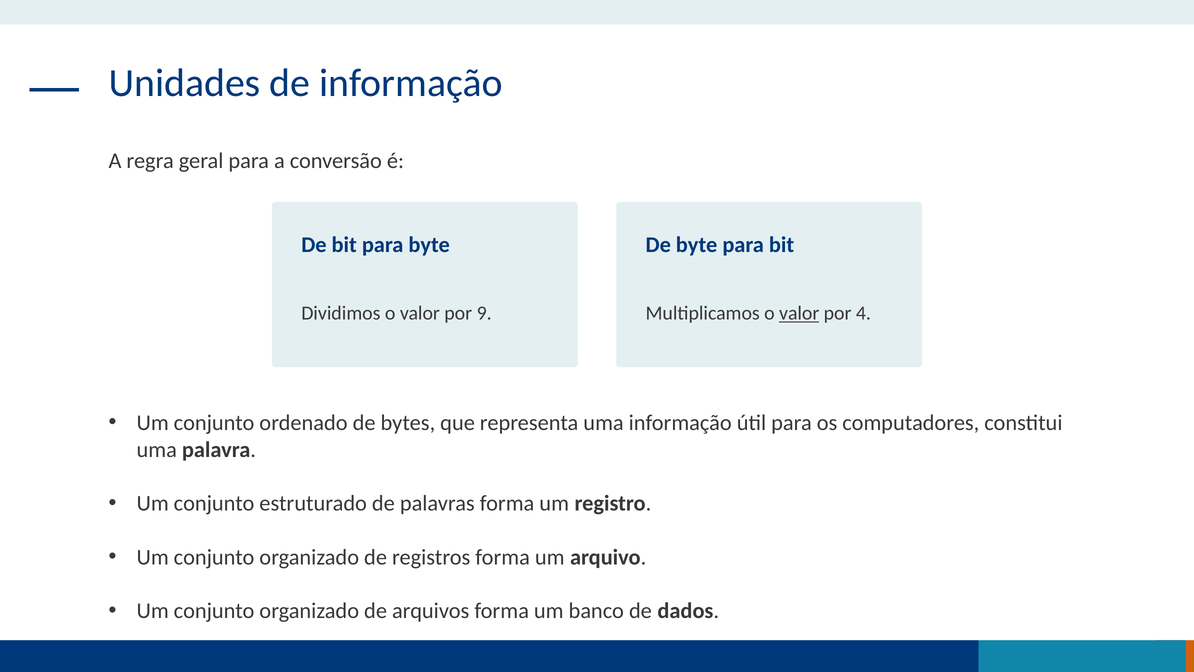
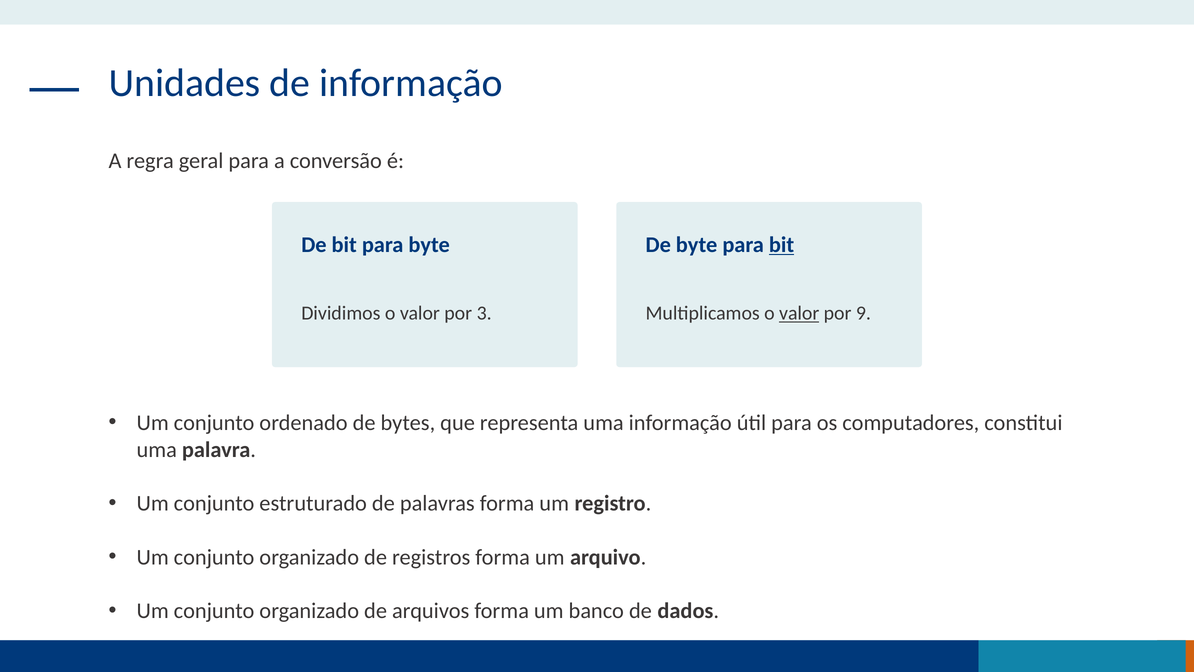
bit underline: none -> present (782, 245)
9: 9 -> 3 (484, 313)
4: 4 -> 9 (863, 313)
